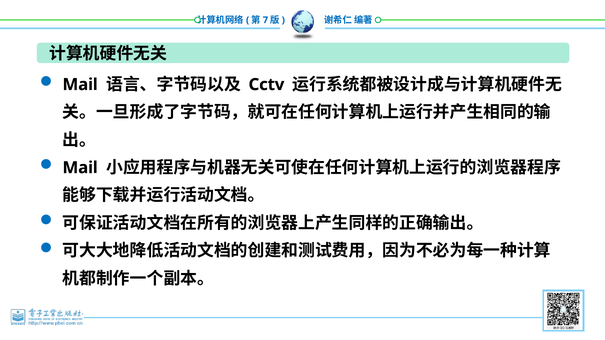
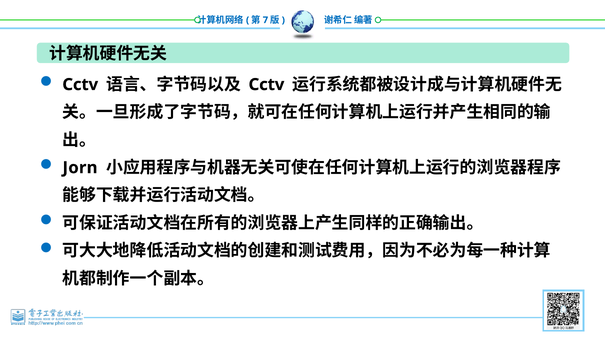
Mail: Mail -> Cctv (80, 85)
Mail: Mail -> Jorn (80, 168)
